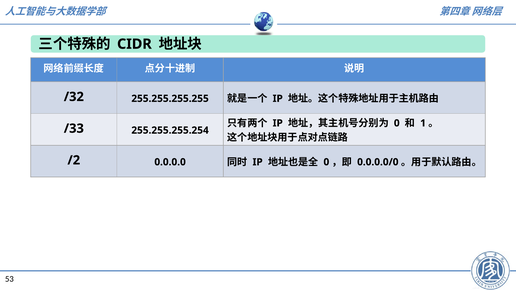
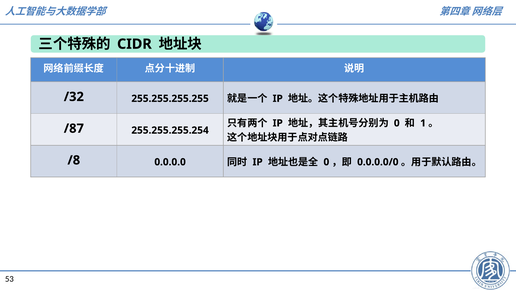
/33: /33 -> /87 (74, 129)
/2: /2 -> /8 (74, 160)
